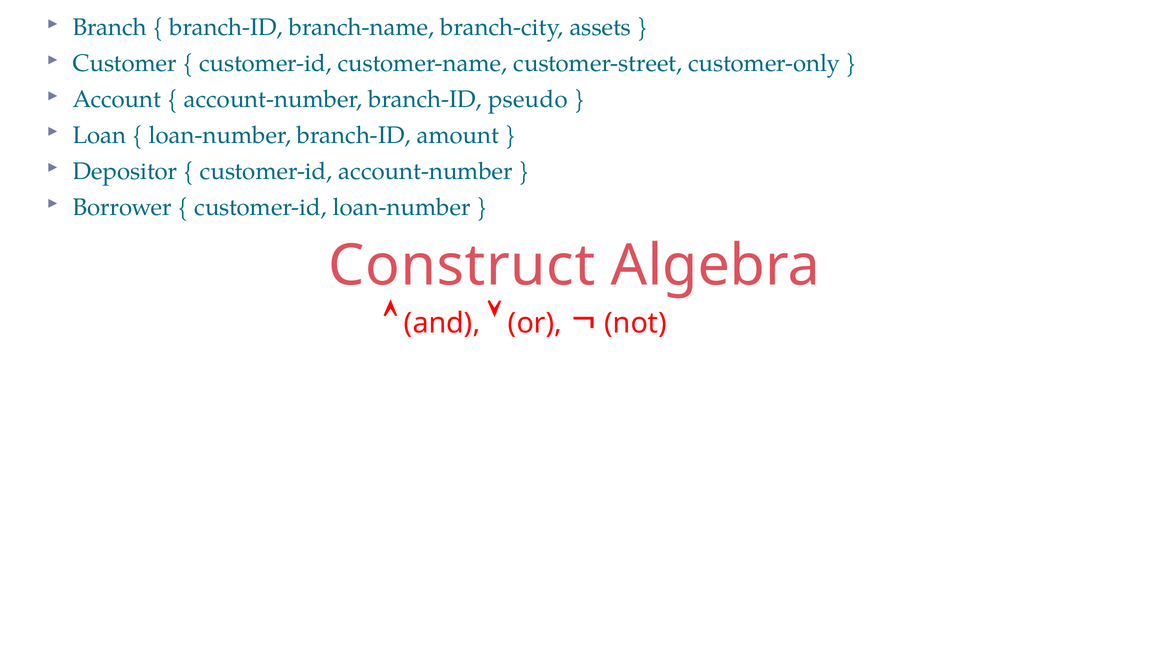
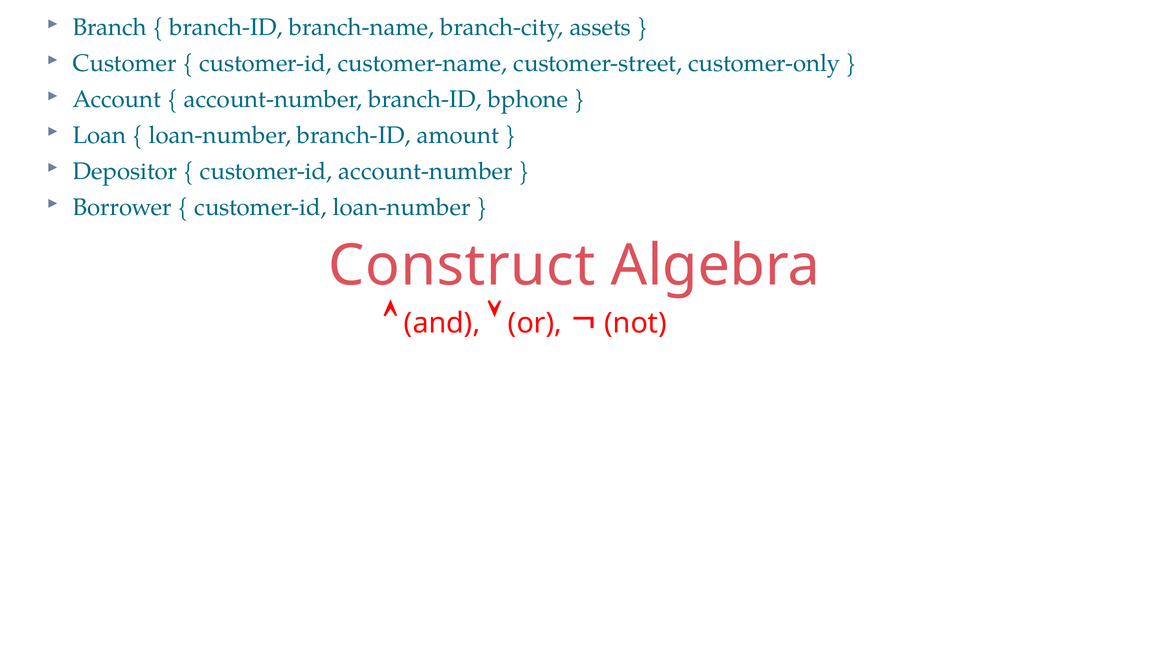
pseudo: pseudo -> bphone (528, 99)
